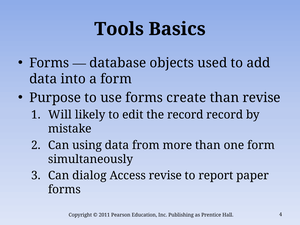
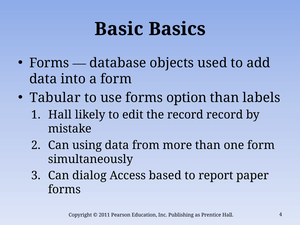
Tools: Tools -> Basic (119, 29)
Purpose: Purpose -> Tabular (55, 98)
create: create -> option (187, 98)
than revise: revise -> labels (261, 98)
Will: Will -> Hall (60, 115)
Access revise: revise -> based (165, 176)
